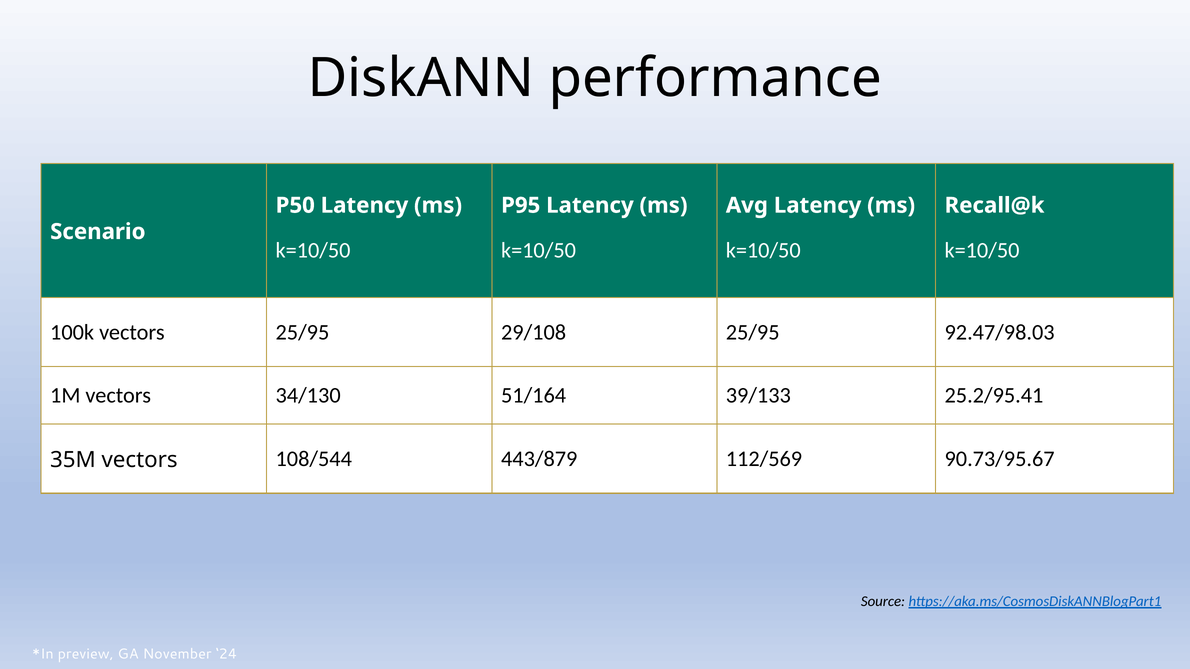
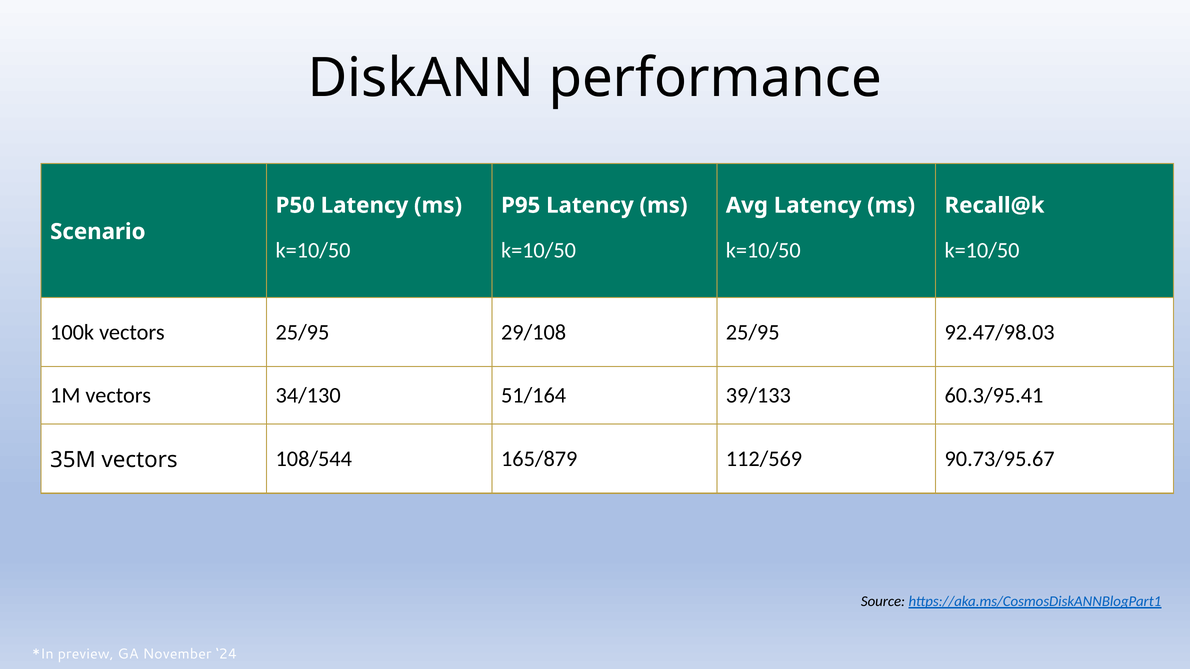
25.2/95.41: 25.2/95.41 -> 60.3/95.41 (994, 396)
443/879: 443/879 -> 165/879 (539, 459)
